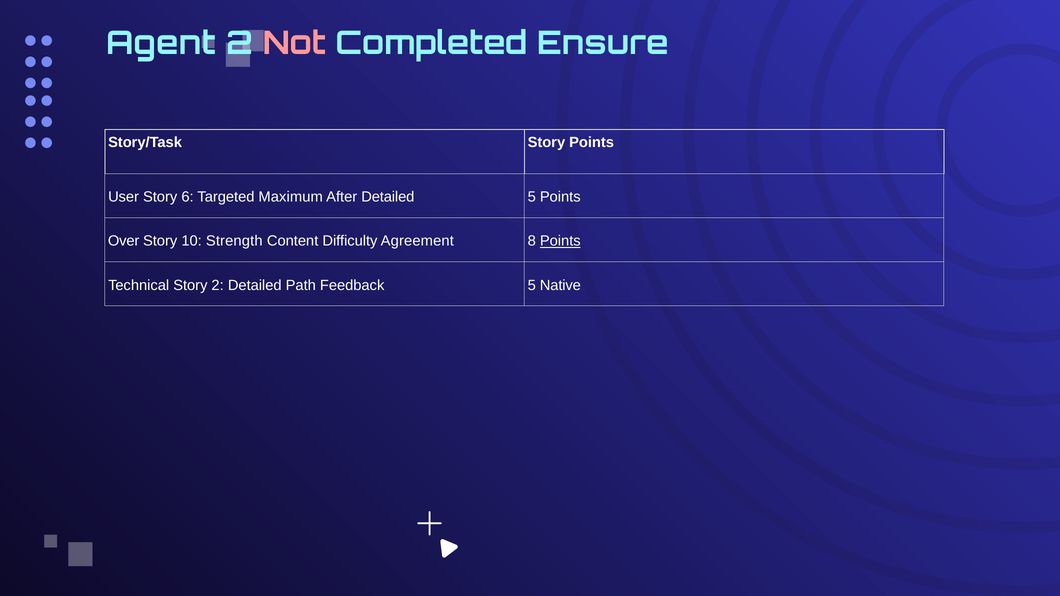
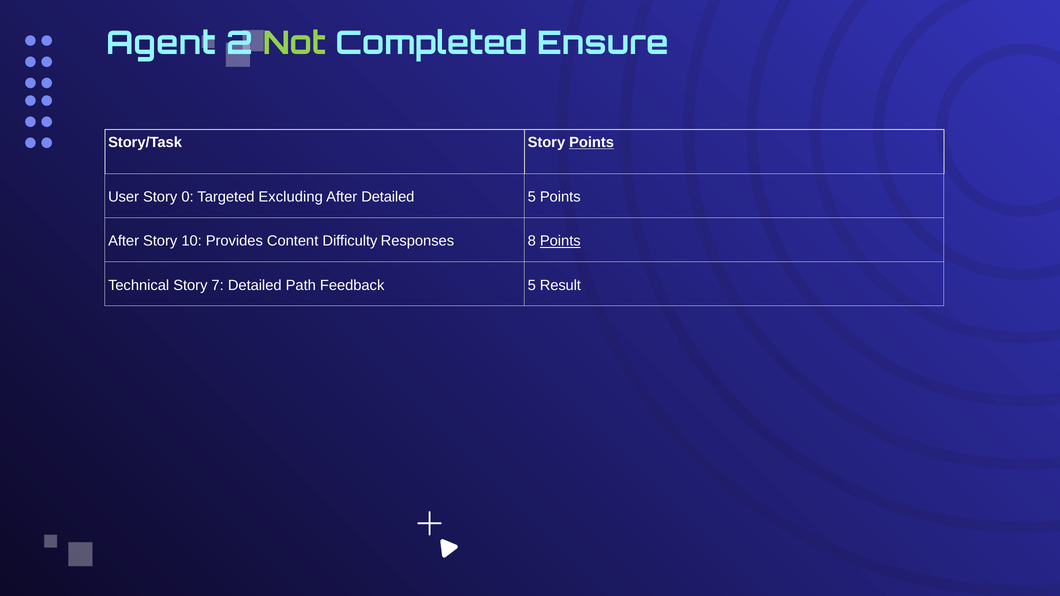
Not colour: pink -> light green (294, 43)
Points underline: none -> present (592, 142)
6: 6 -> 0 (188, 197)
Maximum: Maximum -> Excluding (291, 197)
Over: Over -> After (124, 241)
Strength: Strength -> Provides (234, 241)
Agreement: Agreement -> Responses (417, 241)
Story 2: 2 -> 7 (218, 285)
Native: Native -> Result (560, 285)
